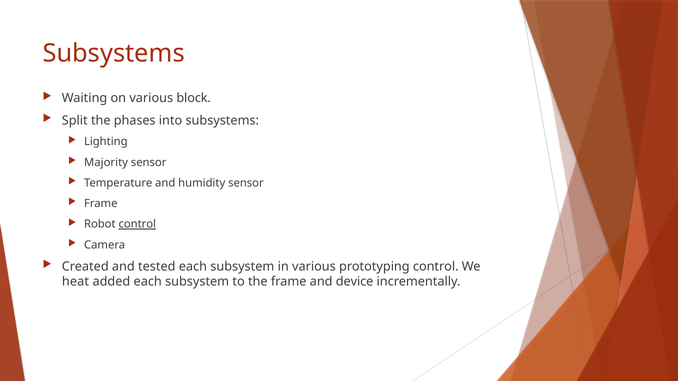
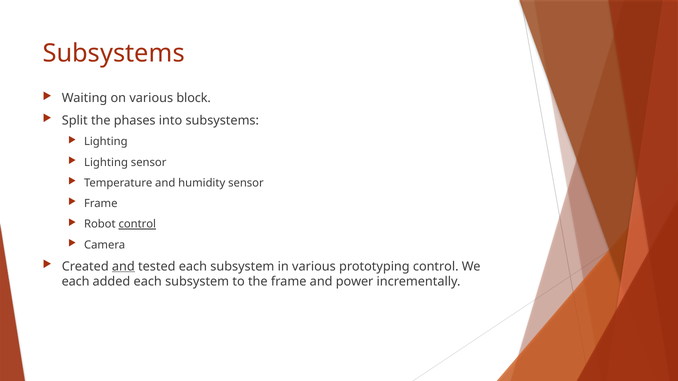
Majority: Majority -> Lighting (106, 163)
and underline: none -> present (123, 267)
heat: heat -> each (76, 282)
device: device -> power (355, 282)
